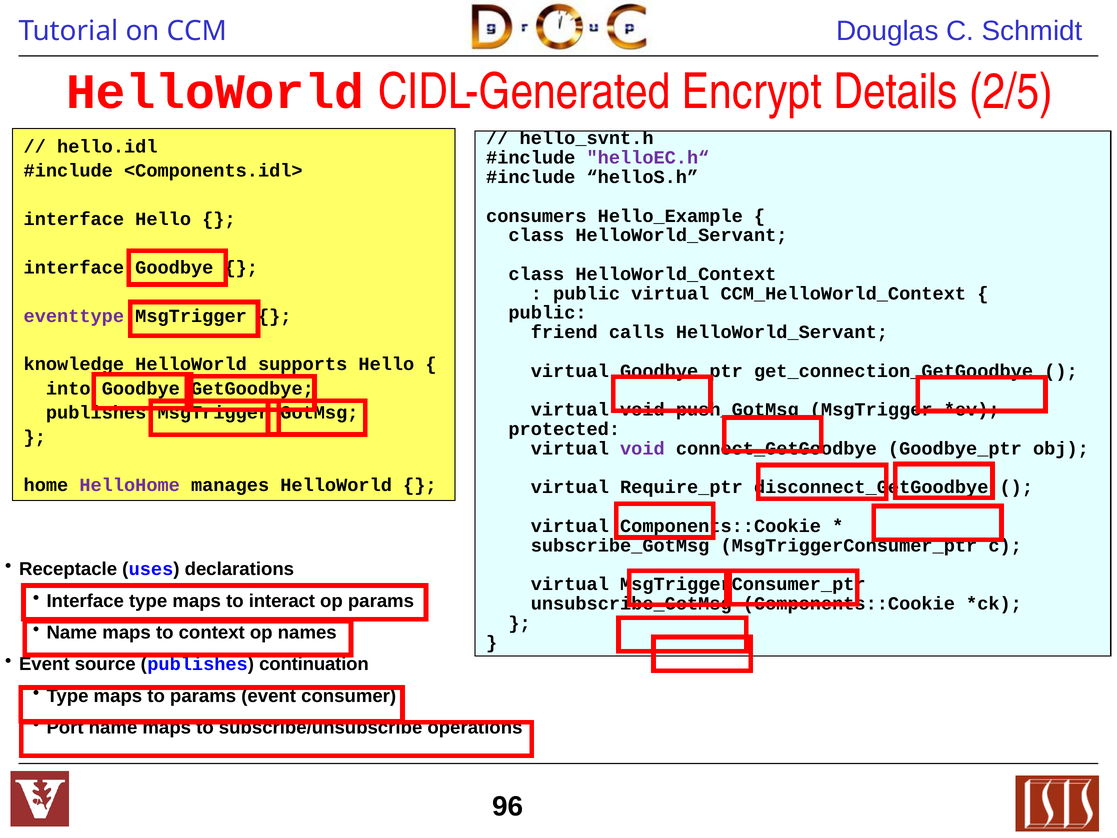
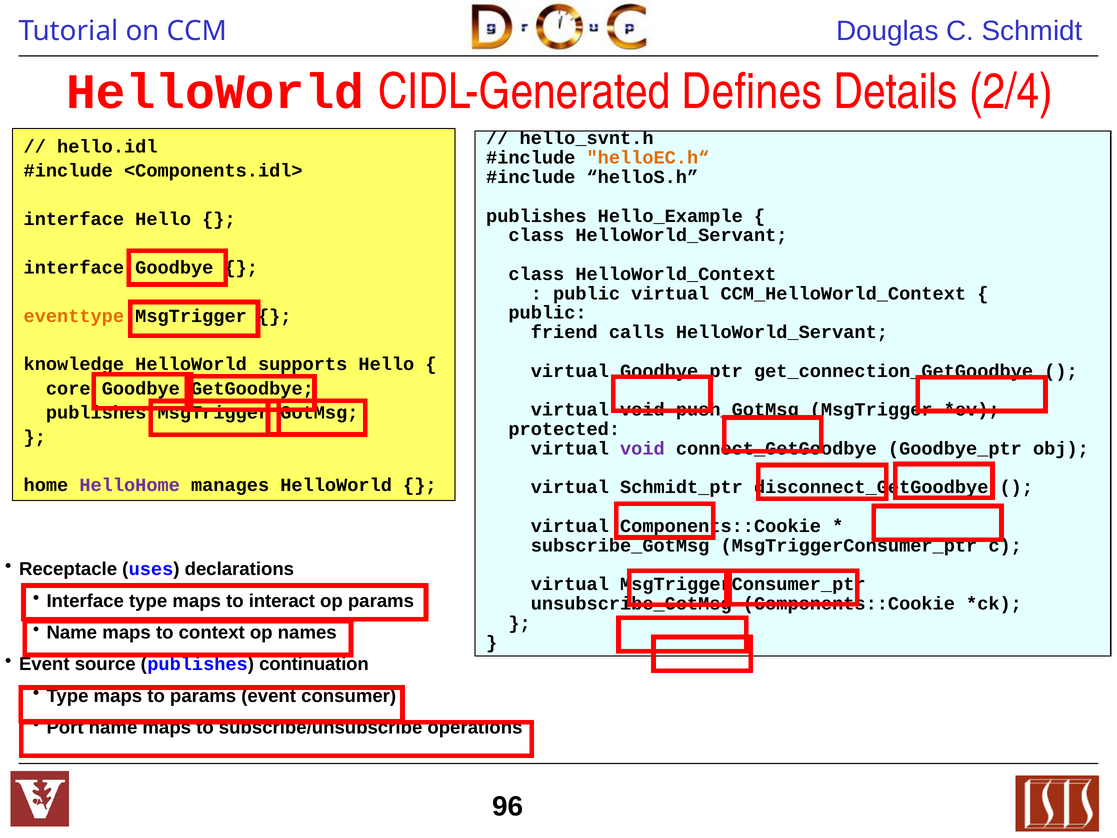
Encrypt: Encrypt -> Defines (752, 92)
2/5: 2/5 -> 2/4 (1011, 92)
helloEC.h“ colour: purple -> orange (648, 158)
consumers: consumers -> publishes (536, 216)
eventtype colour: purple -> orange (74, 316)
into: into -> core (68, 388)
Require_ptr: Require_ptr -> Schmidt_ptr (681, 487)
